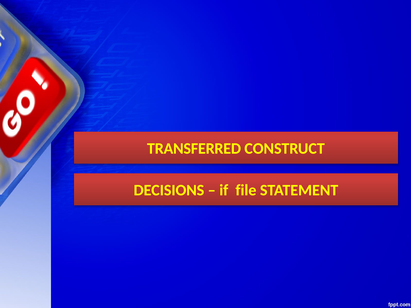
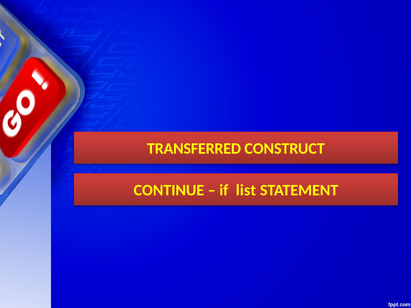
DECISIONS: DECISIONS -> CONTINUE (169, 191)
file: file -> list (246, 191)
